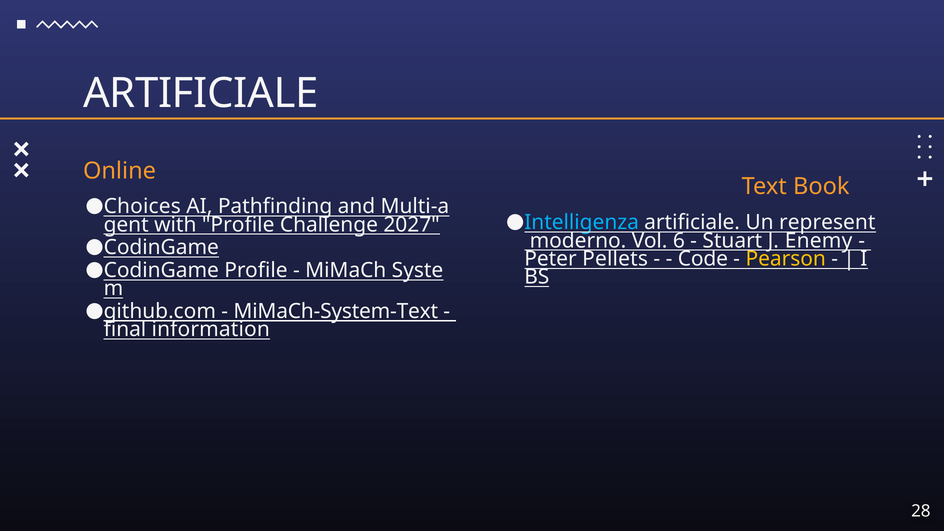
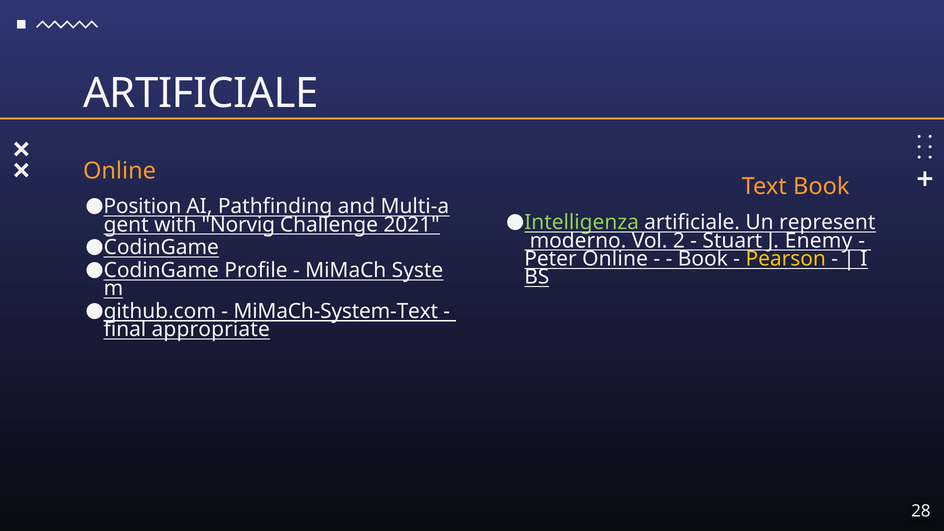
Choices: Choices -> Position (142, 206)
Intelligenza colour: light blue -> light green (582, 222)
with Profile: Profile -> Norvig (238, 225)
2027: 2027 -> 2021 (412, 225)
6: 6 -> 2 (679, 241)
Peter Pellets: Pellets -> Online (615, 259)
Code: Code -> Book (703, 259)
information: information -> appropriate (211, 329)
